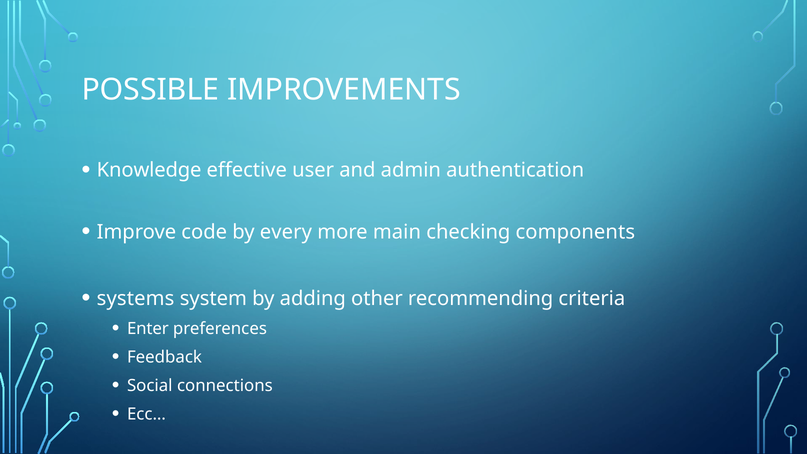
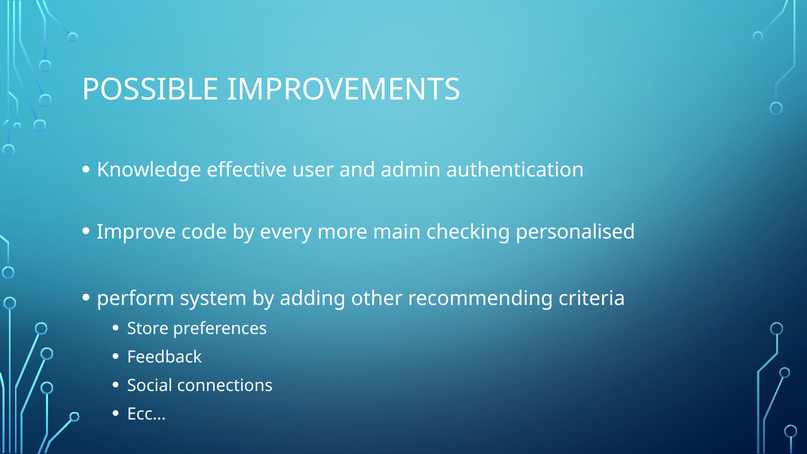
components: components -> personalised (575, 232)
systems: systems -> perform (136, 298)
Enter: Enter -> Store (148, 329)
